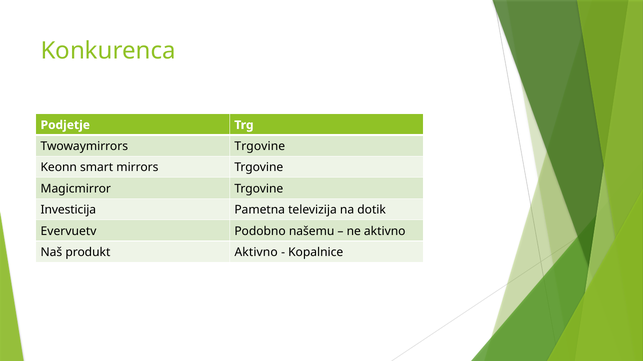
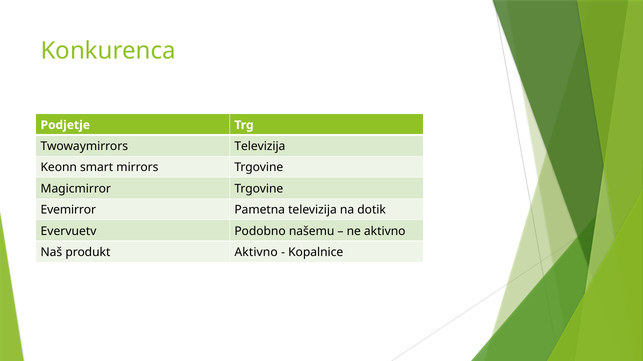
Twowaymirrors Trgovine: Trgovine -> Televizija (260, 146)
Investicija: Investicija -> Evemirror (68, 210)
